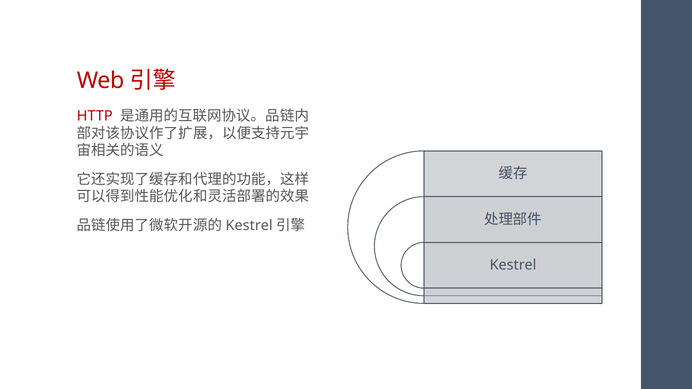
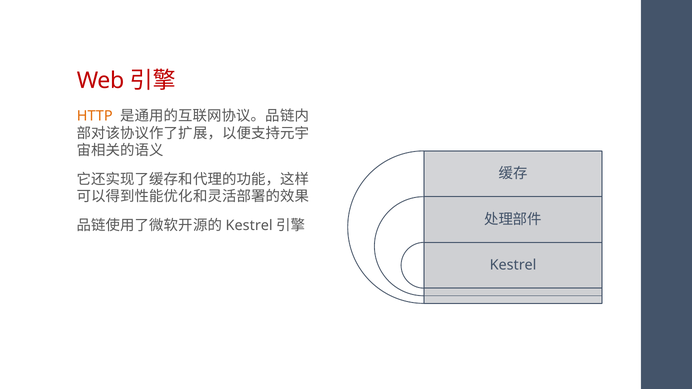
HTTP colour: red -> orange (95, 116)
